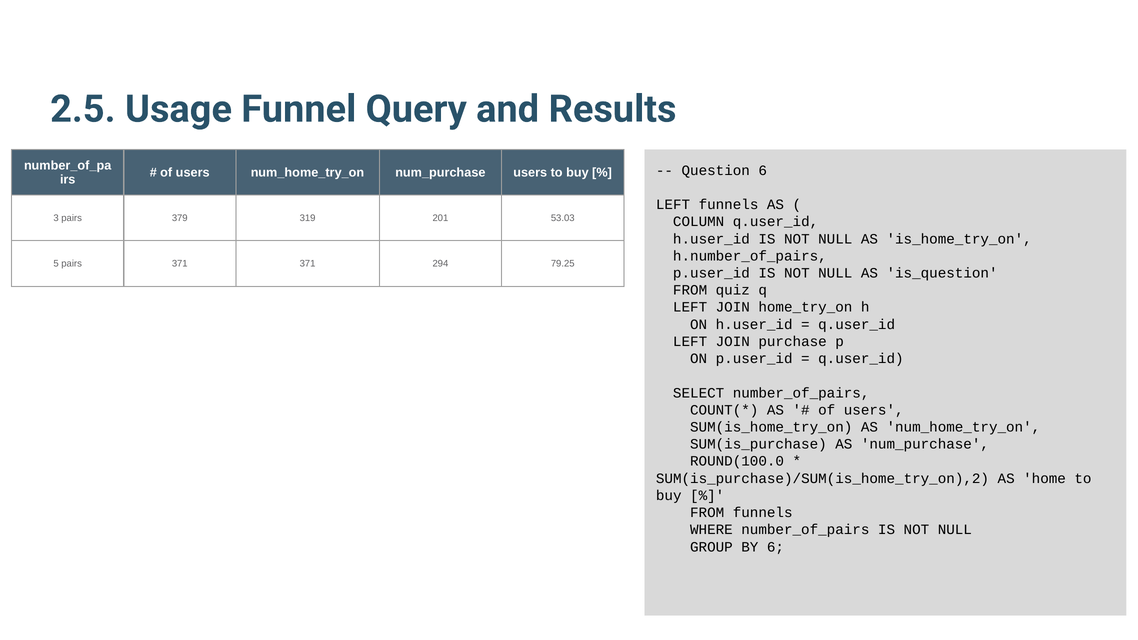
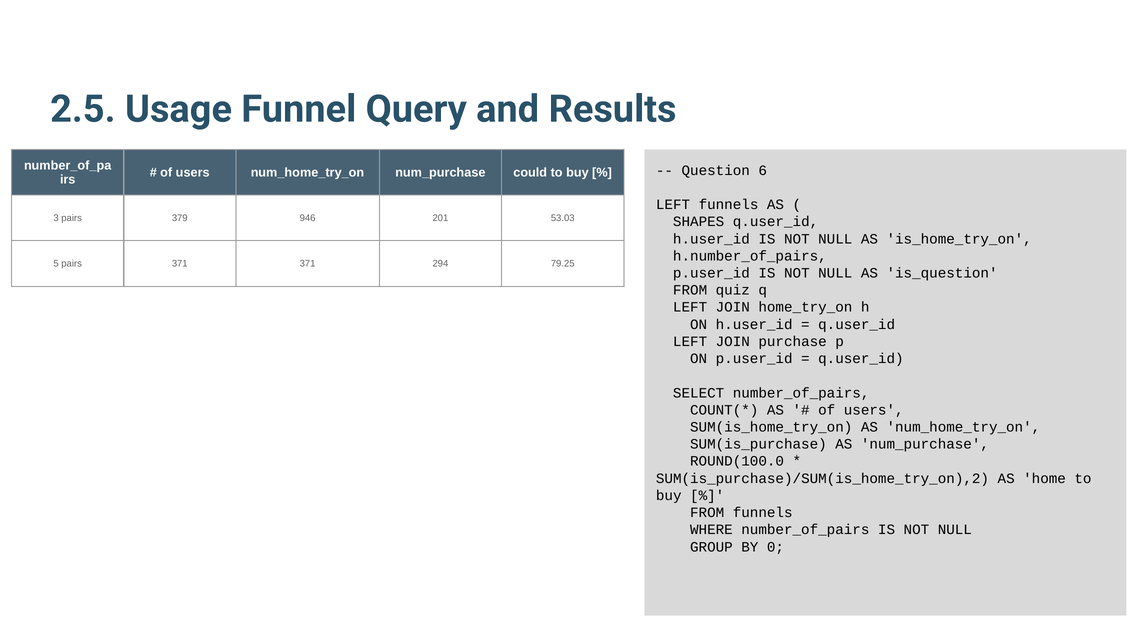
num_purchase users: users -> could (530, 173)
319: 319 -> 946 (308, 218)
COLUMN: COLUMN -> SHAPES (699, 222)
BY 6: 6 -> 0 (775, 547)
